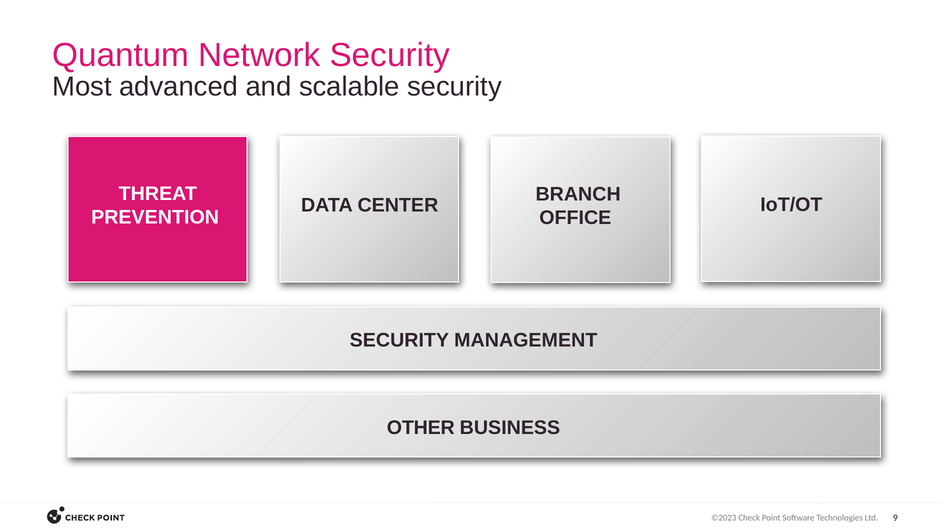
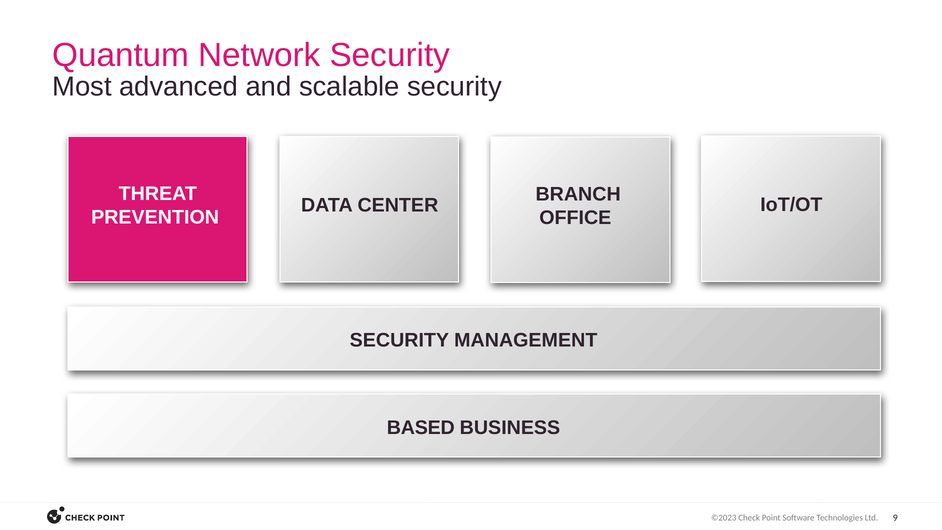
OTHER: OTHER -> BASED (421, 428)
